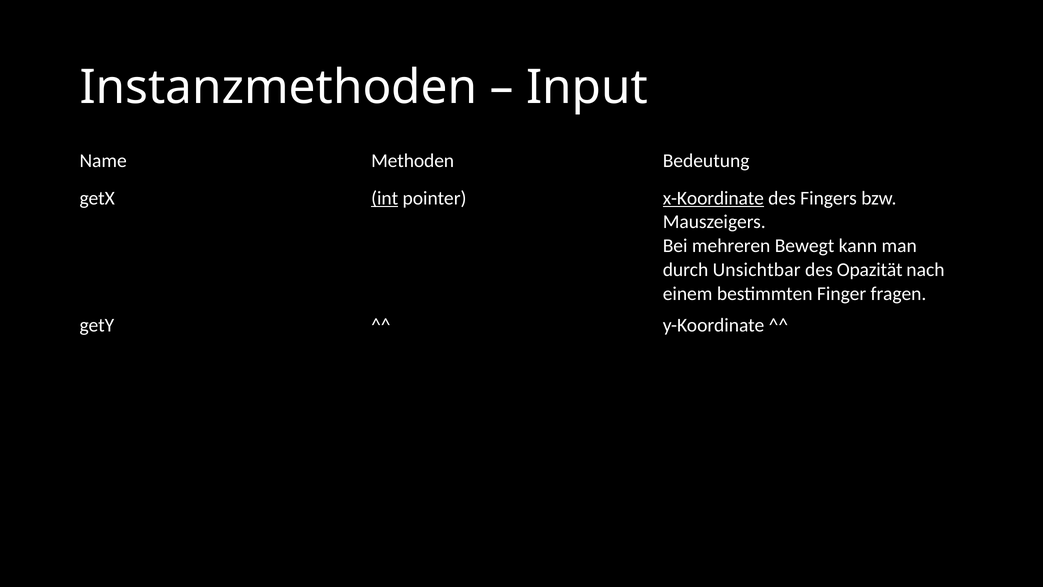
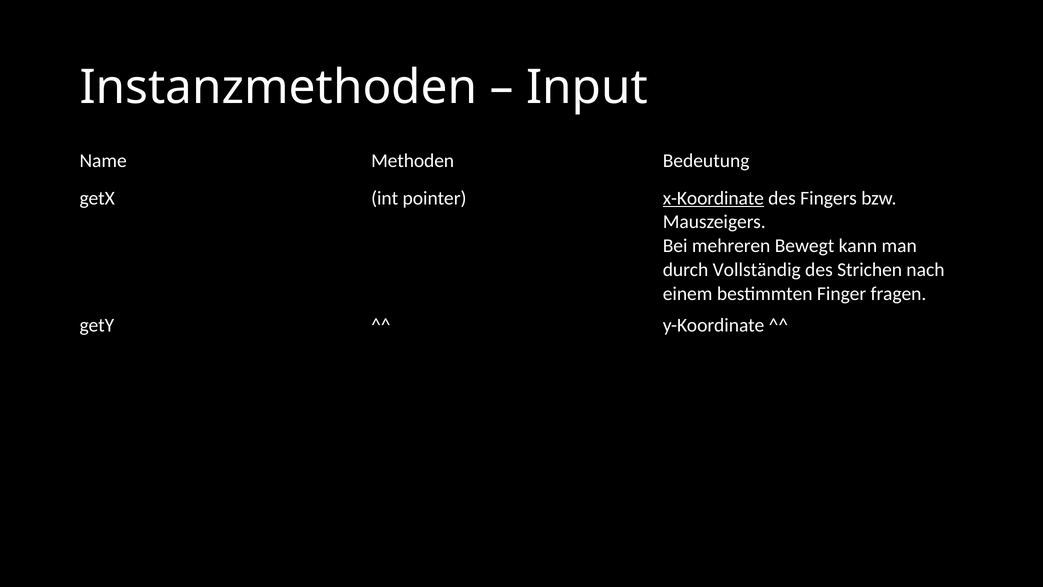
int underline: present -> none (385, 198)
Unsichtbar: Unsichtbar -> Vollständig (757, 270)
Opazität: Opazität -> Strichen (870, 270)
